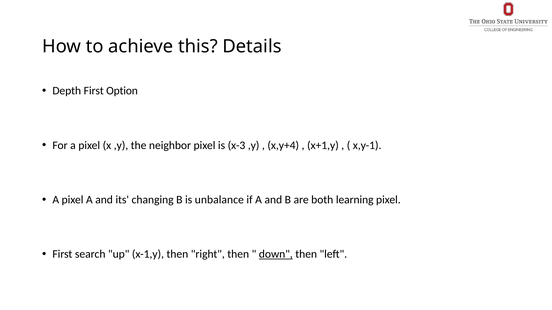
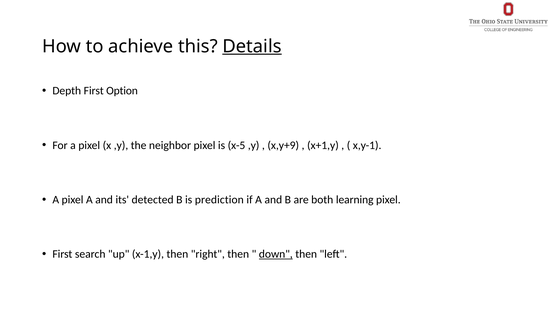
Details underline: none -> present (252, 46)
x-3: x-3 -> x-5 (237, 145)
x,y+4: x,y+4 -> x,y+9 (283, 145)
changing: changing -> detected (153, 200)
unbalance: unbalance -> prediction (219, 200)
